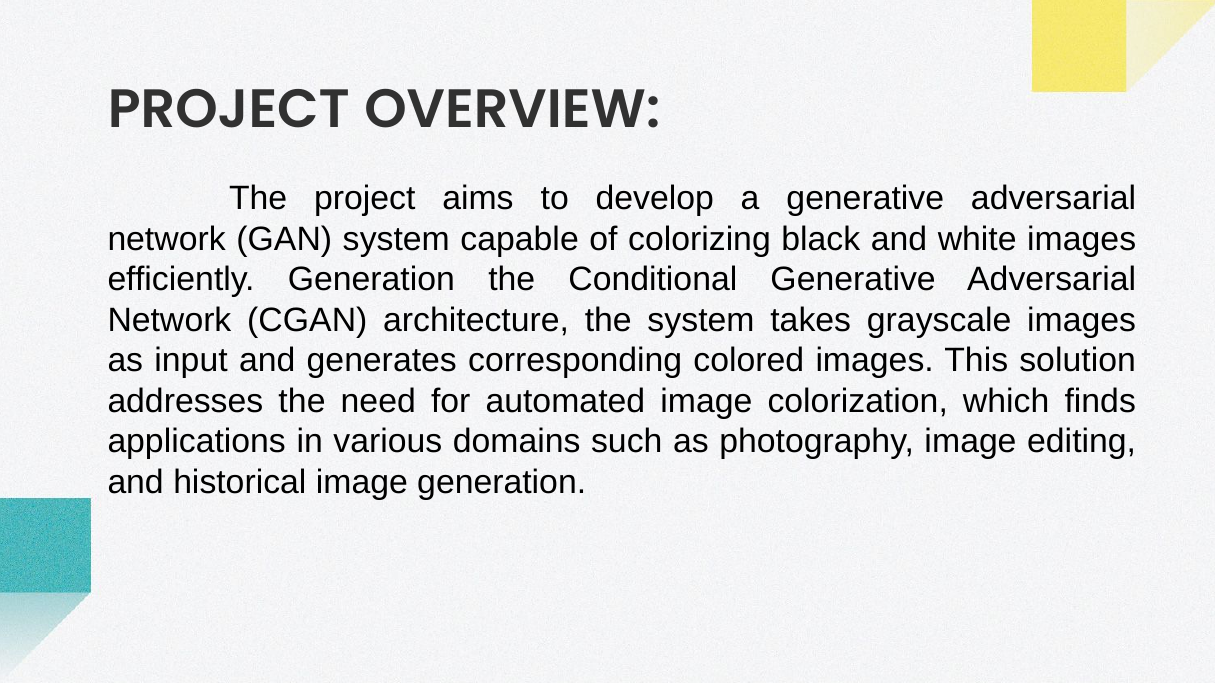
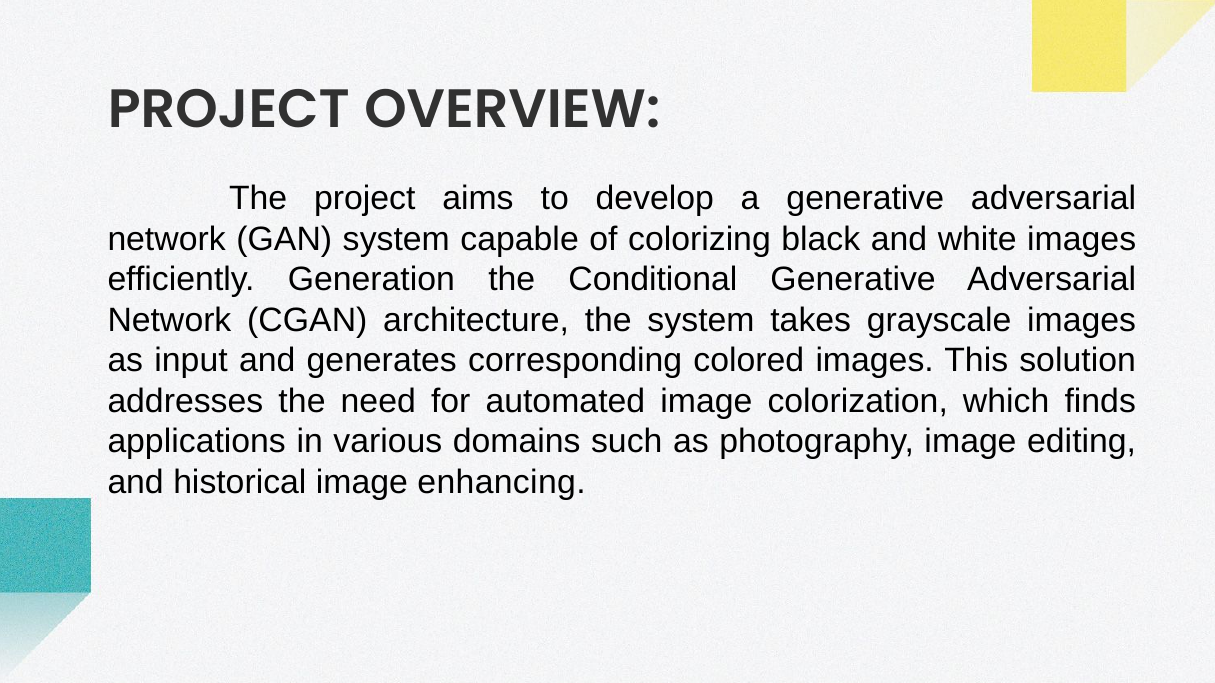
image generation: generation -> enhancing (502, 482)
